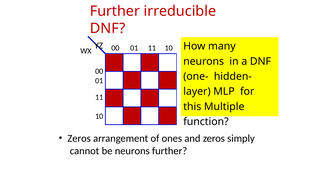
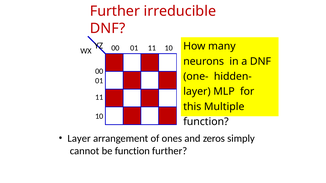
Zeros: Zeros -> Layer (79, 139)
be neurons: neurons -> function (132, 151)
